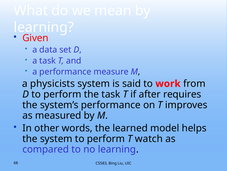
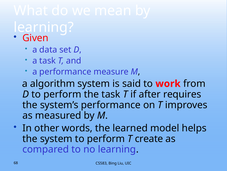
physicists: physicists -> algorithm (53, 83)
watch: watch -> create (149, 138)
